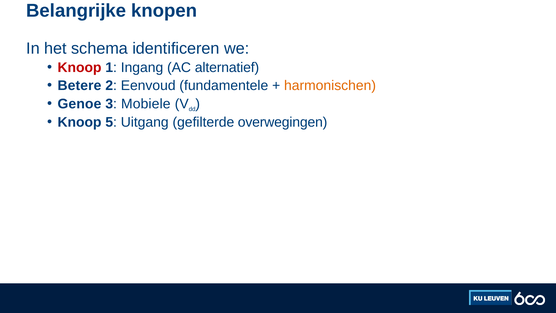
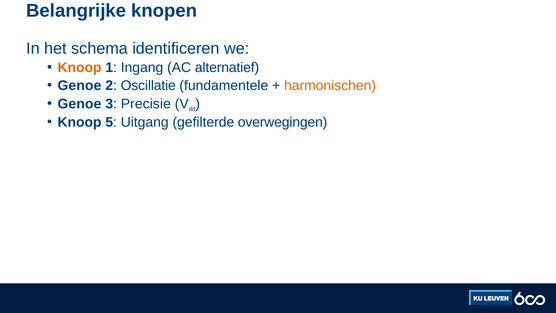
Knoop colour: red -> orange (80, 67)
Betere: Betere -> Genoe (79, 85)
Eenvoud: Eenvoud -> Oscillatie (148, 85)
Mobiele: Mobiele -> Precisie (146, 104)
